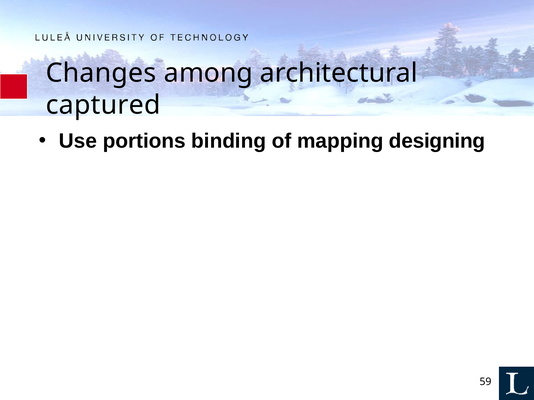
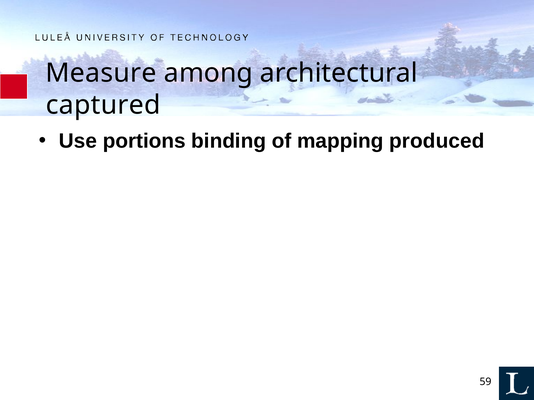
Changes: Changes -> Measure (101, 73)
designing: designing -> produced (437, 141)
